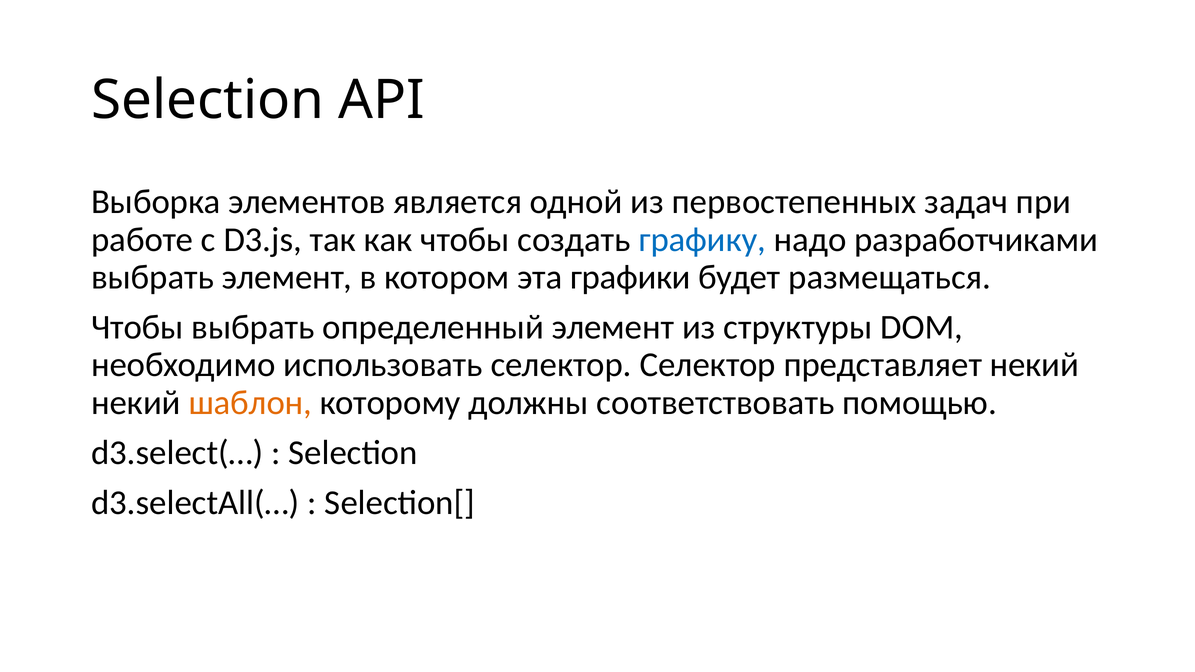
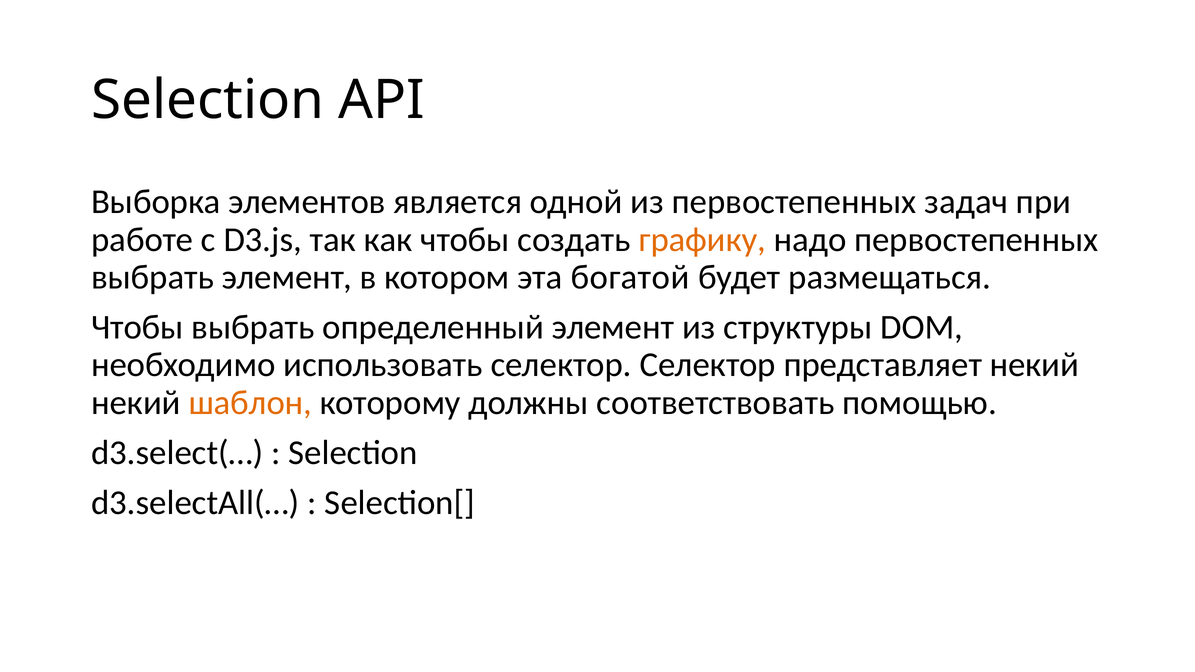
графику colour: blue -> orange (702, 240)
надо разработчиками: разработчиками -> первостепенных (976, 240)
графики: графики -> богатой (630, 277)
